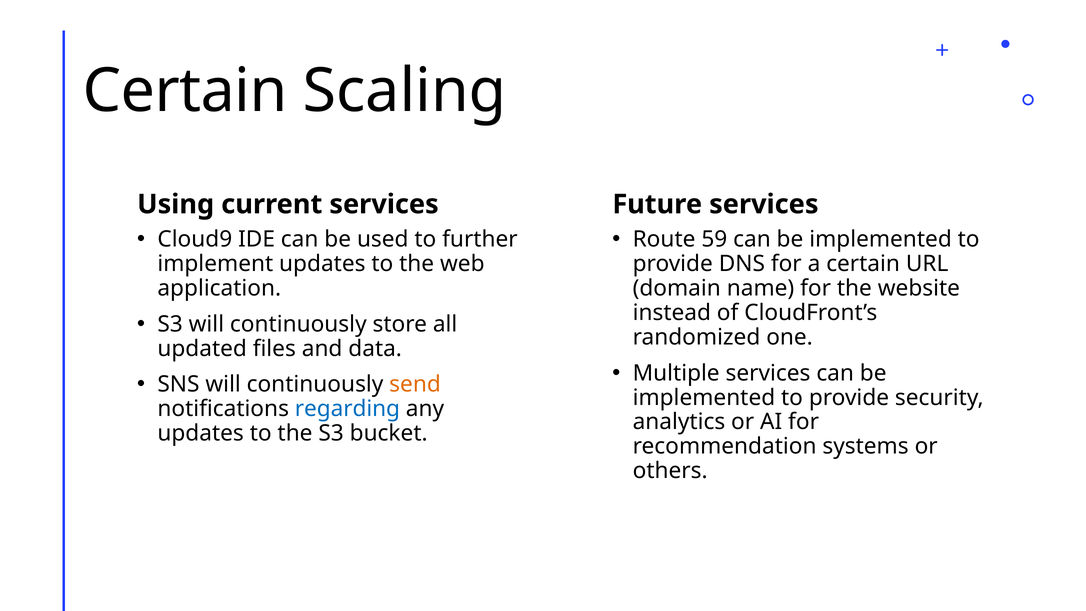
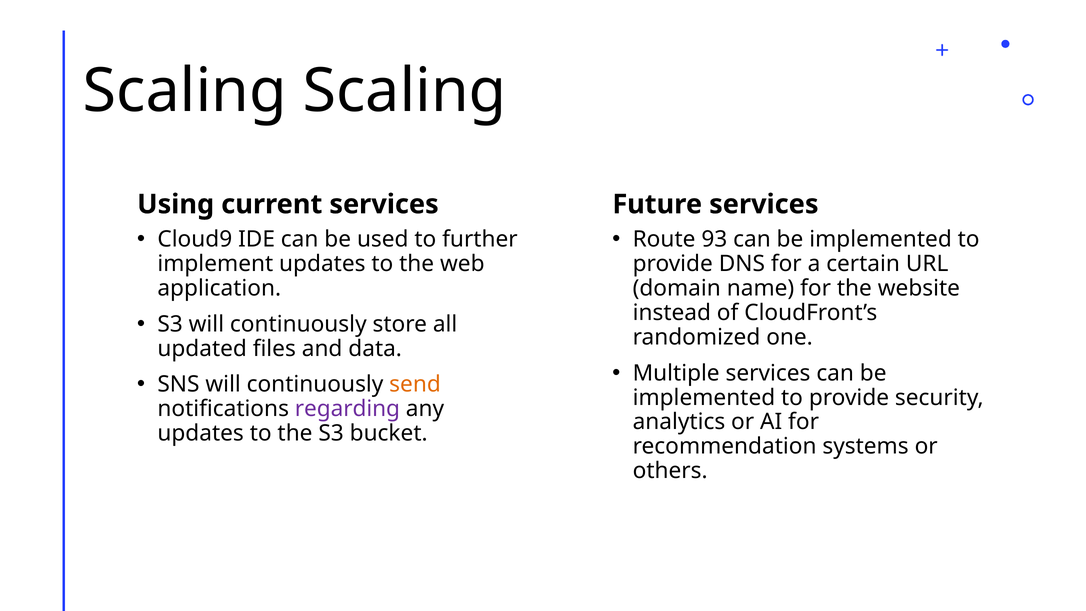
Certain: Certain -> Scaling (185, 91)
59: 59 -> 93 (714, 239)
regarding colour: blue -> purple (347, 409)
